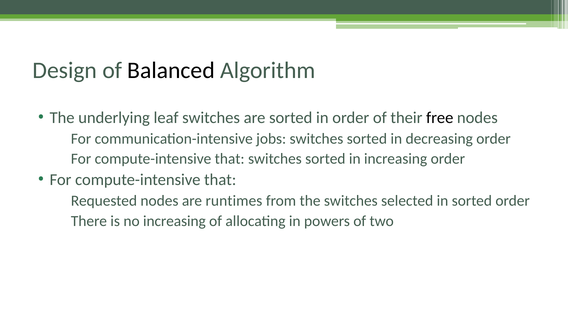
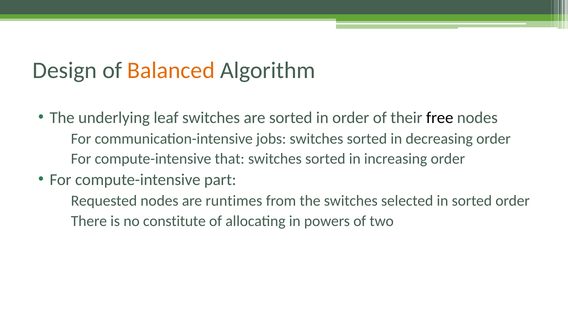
Balanced colour: black -> orange (171, 70)
that: that -> part (220, 180)
no increasing: increasing -> constitute (174, 221)
